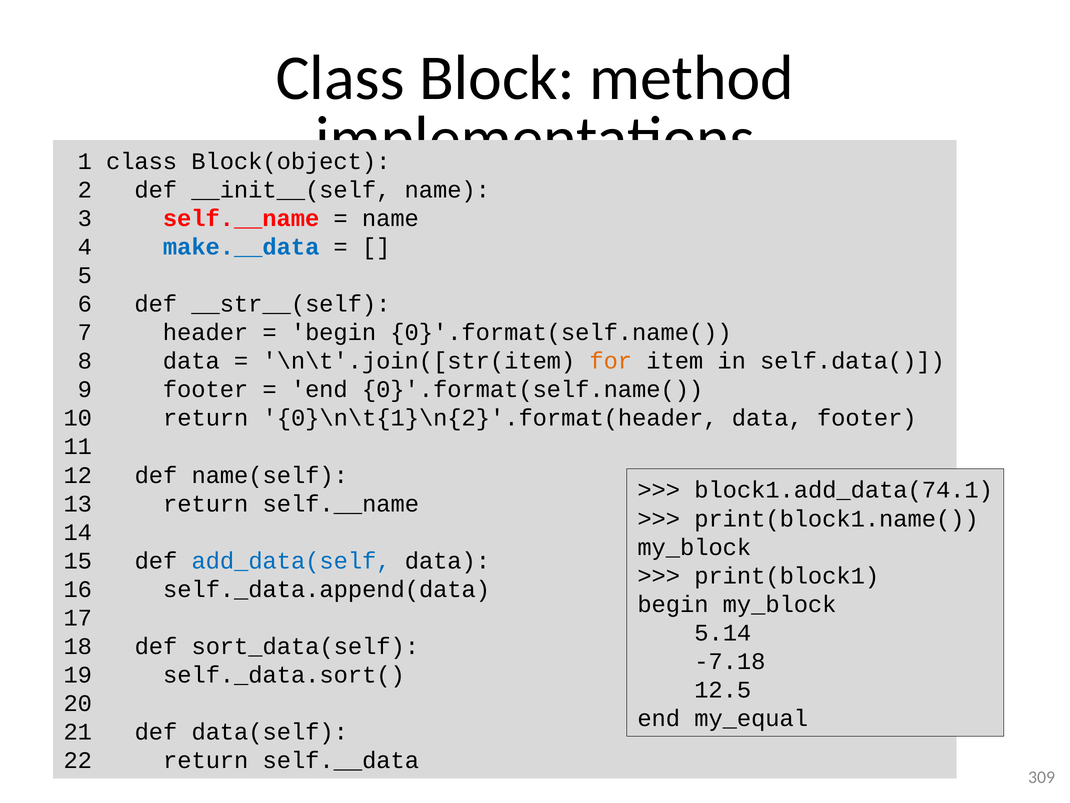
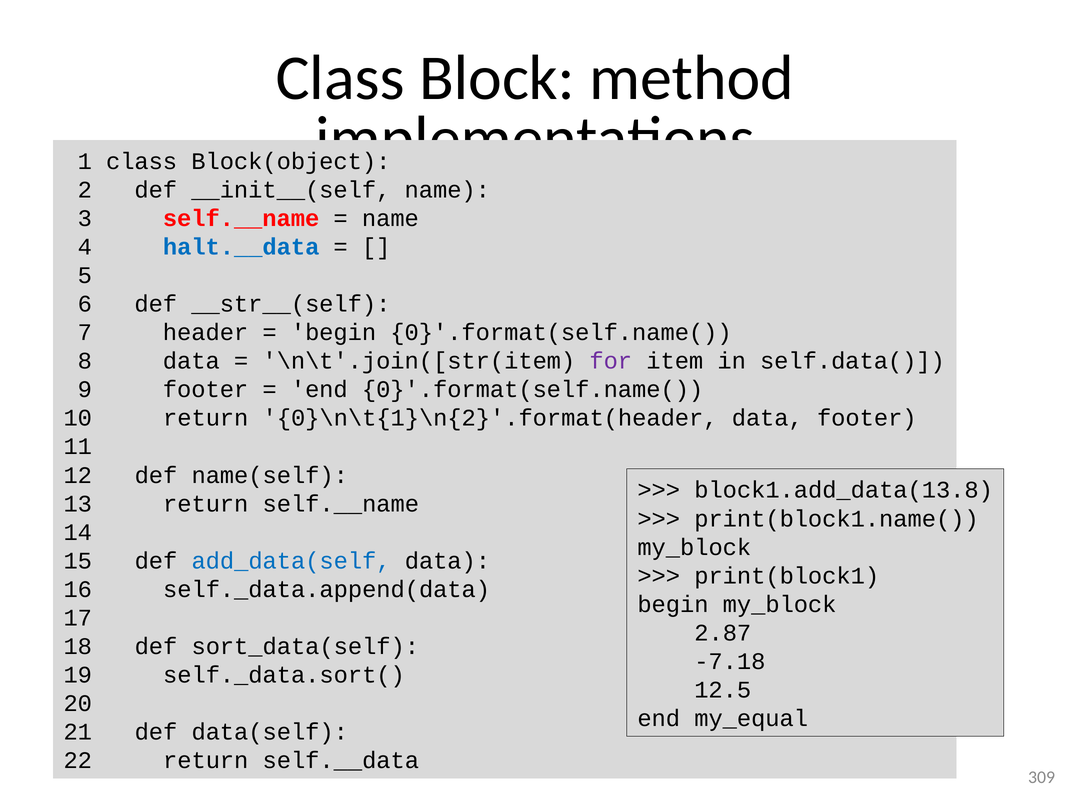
make.__data: make.__data -> halt.__data (241, 247)
for colour: orange -> purple (611, 361)
block1.add_data(74.1: block1.add_data(74.1 -> block1.add_data(13.8 (844, 490)
5.14: 5.14 -> 2.87 (723, 632)
